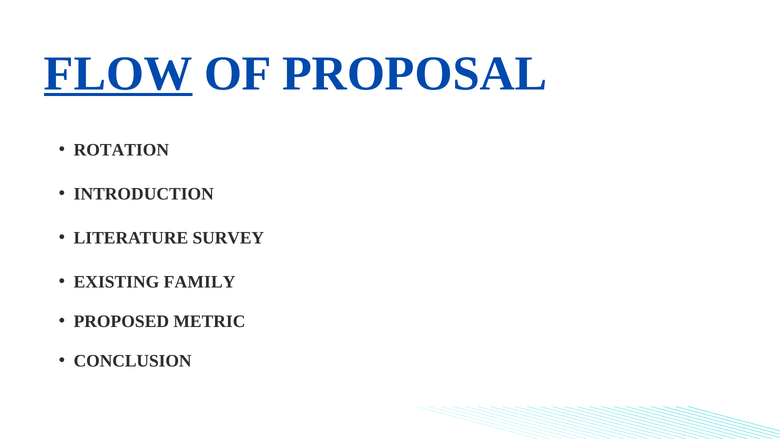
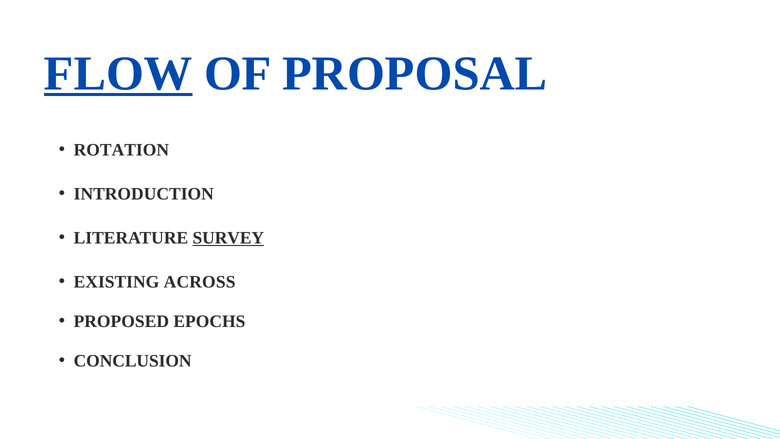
SURVEY underline: none -> present (228, 238)
FAMILY: FAMILY -> ACROSS (200, 282)
METRIC: METRIC -> EPOCHS (209, 321)
